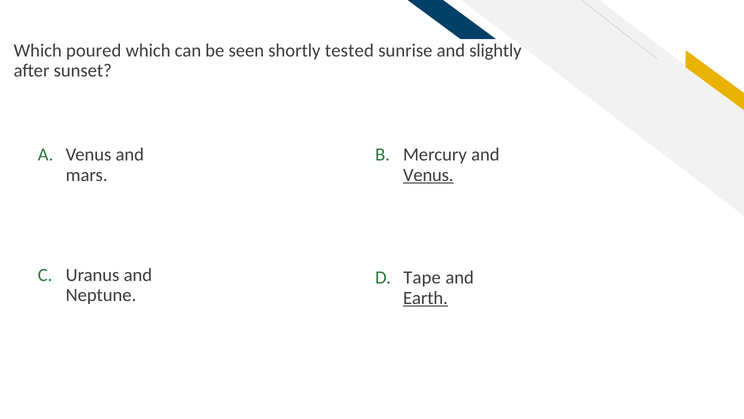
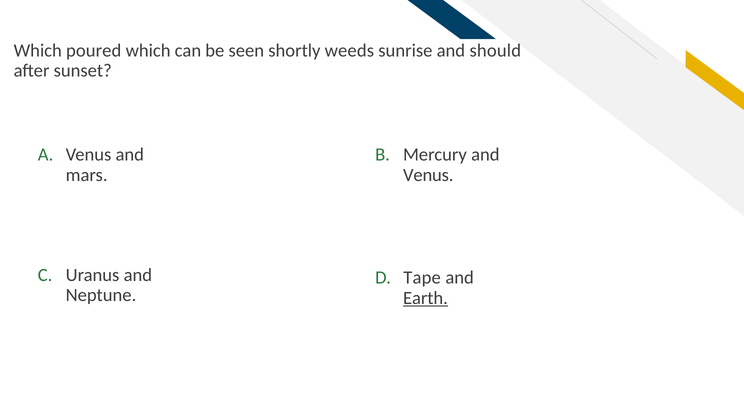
tested: tested -> weeds (349, 51)
slightly: slightly -> should (495, 51)
Venus underline: present -> none (428, 175)
